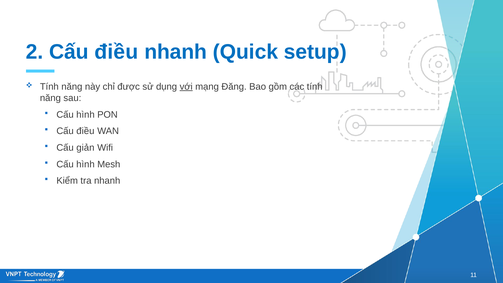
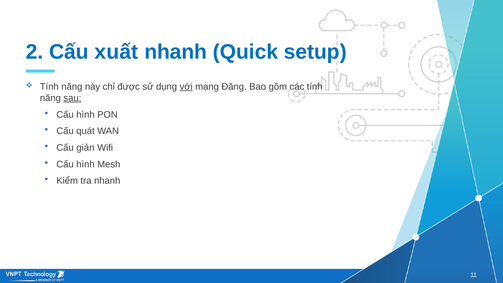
2 Cấu điều: điều -> xuất (116, 52)
sau underline: none -> present (72, 98)
điều: điều -> quát (85, 131)
